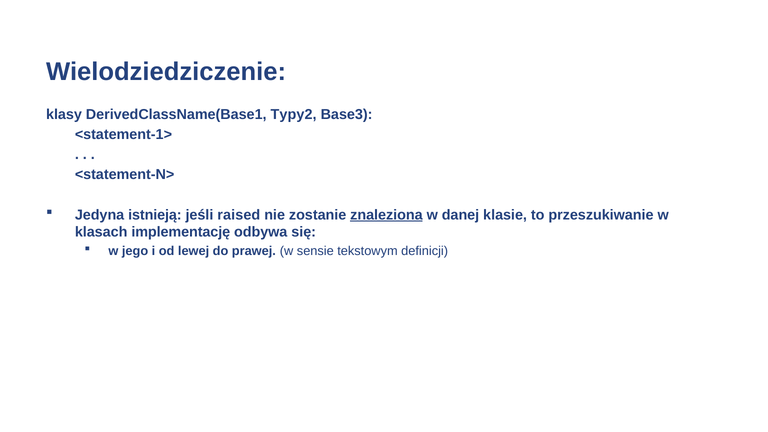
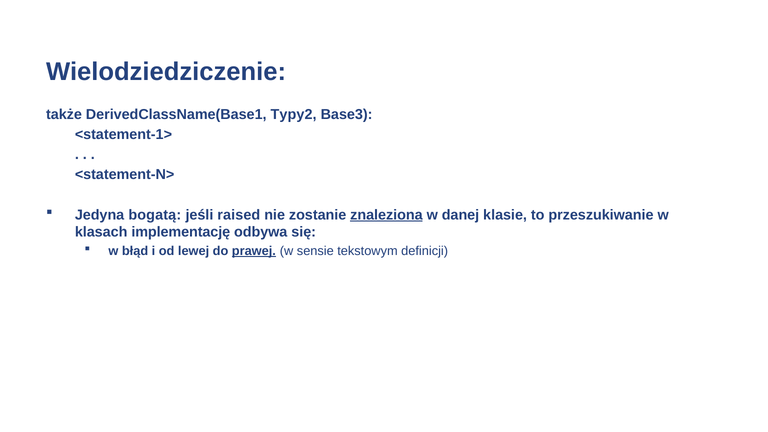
klasy: klasy -> także (64, 114)
istnieją: istnieją -> bogatą (155, 215)
jego: jego -> błąd (135, 251)
prawej underline: none -> present (254, 251)
